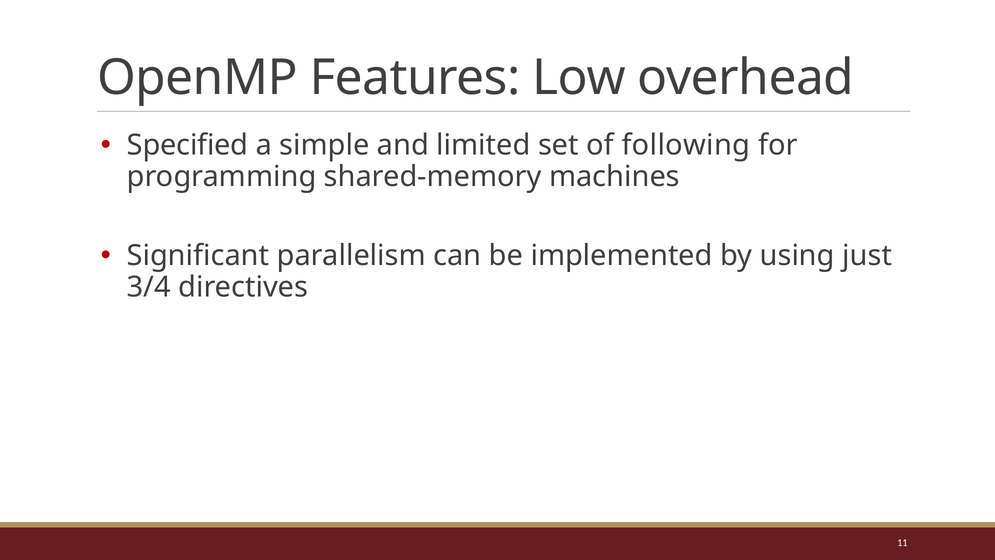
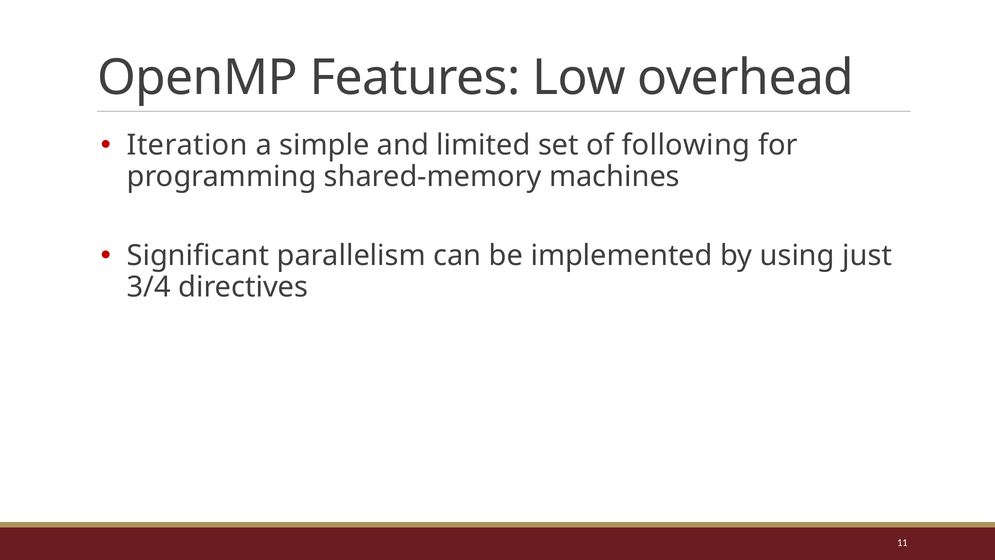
Specified: Specified -> Iteration (187, 145)
